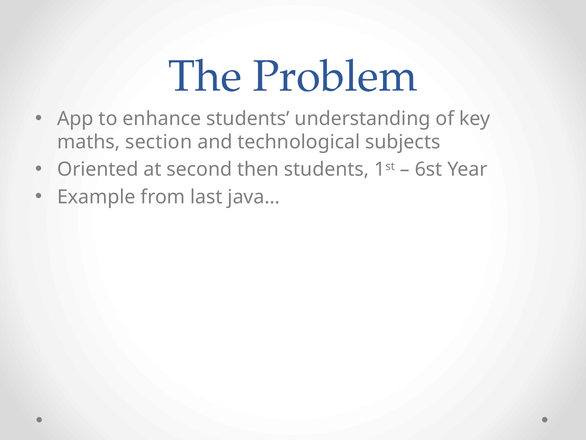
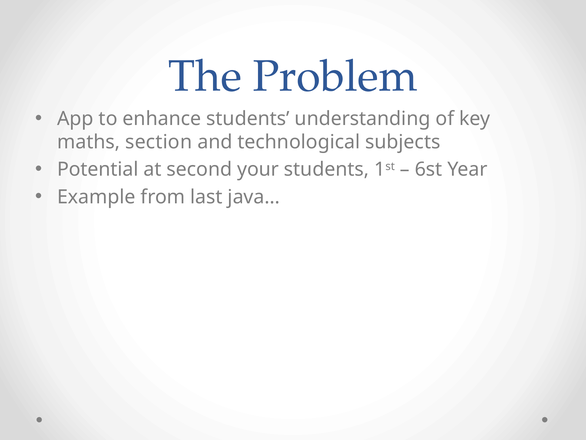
Oriented: Oriented -> Potential (98, 169)
then: then -> your (258, 169)
